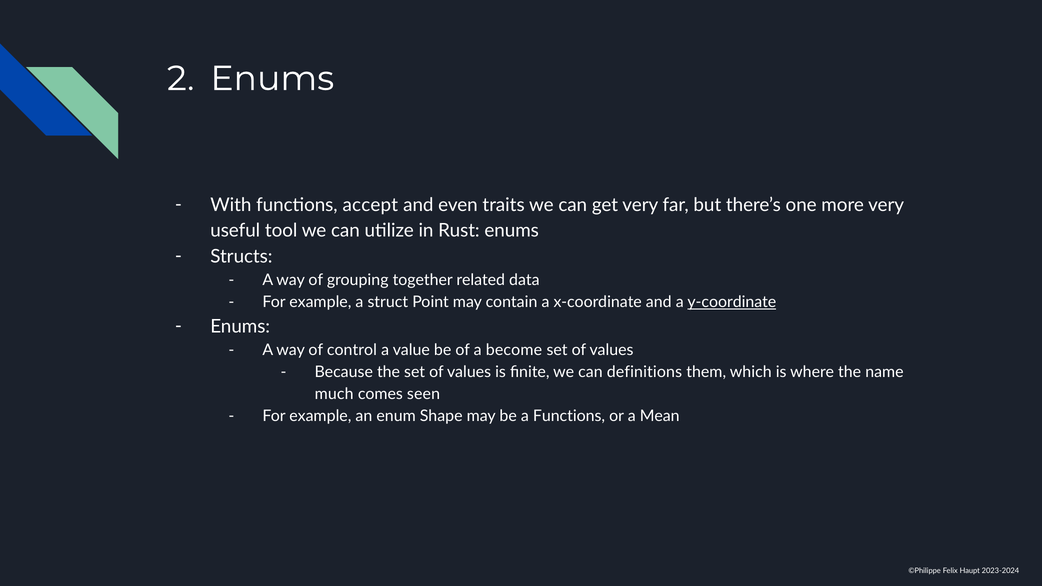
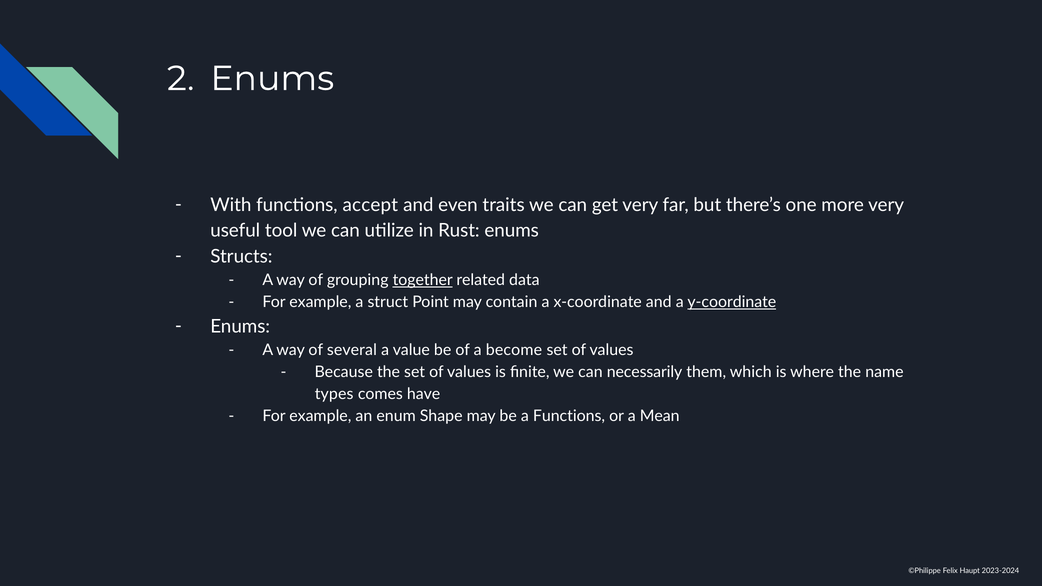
together underline: none -> present (423, 280)
control: control -> several (352, 350)
definitions: definitions -> necessarily (645, 372)
much: much -> types (334, 394)
seen: seen -> have (424, 394)
